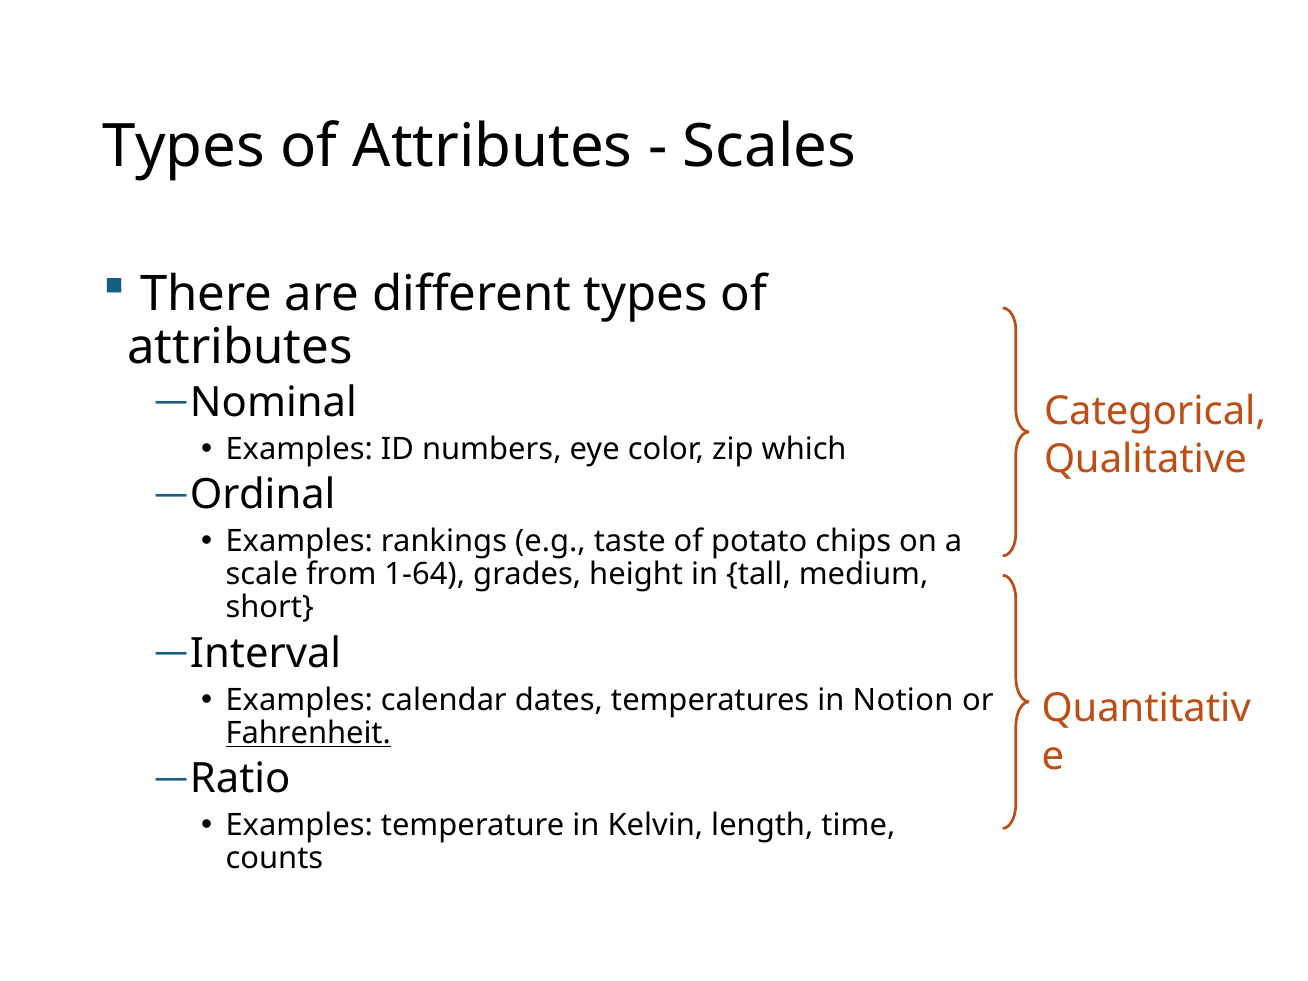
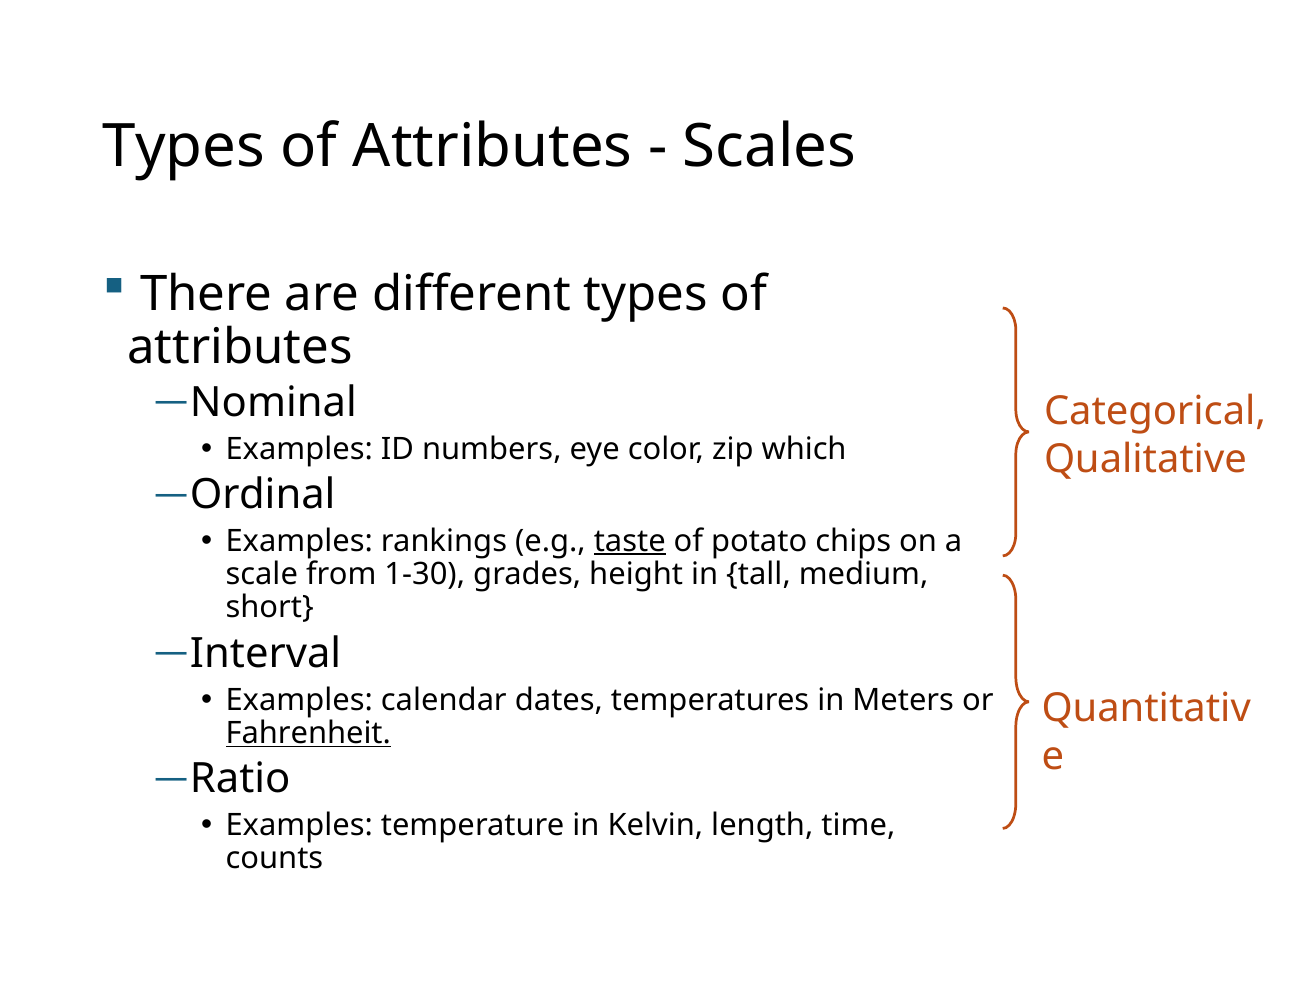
taste underline: none -> present (630, 541)
1-64: 1-64 -> 1-30 (425, 574)
Notion: Notion -> Meters (903, 700)
